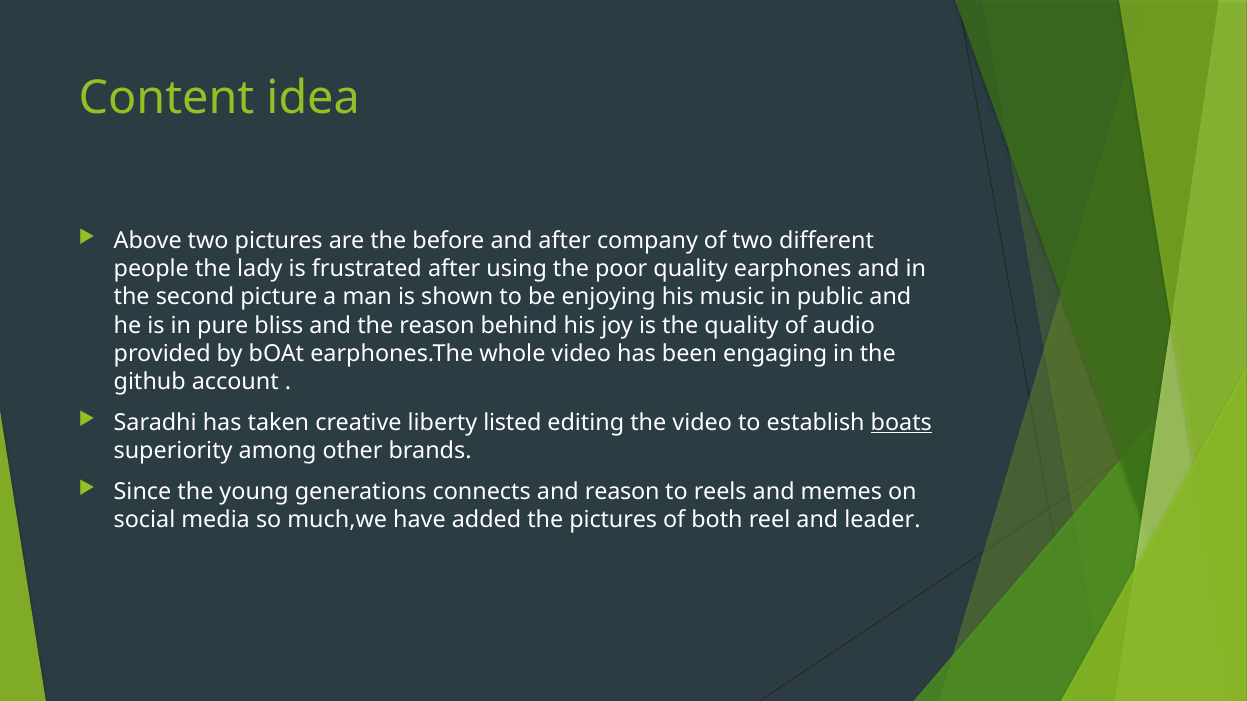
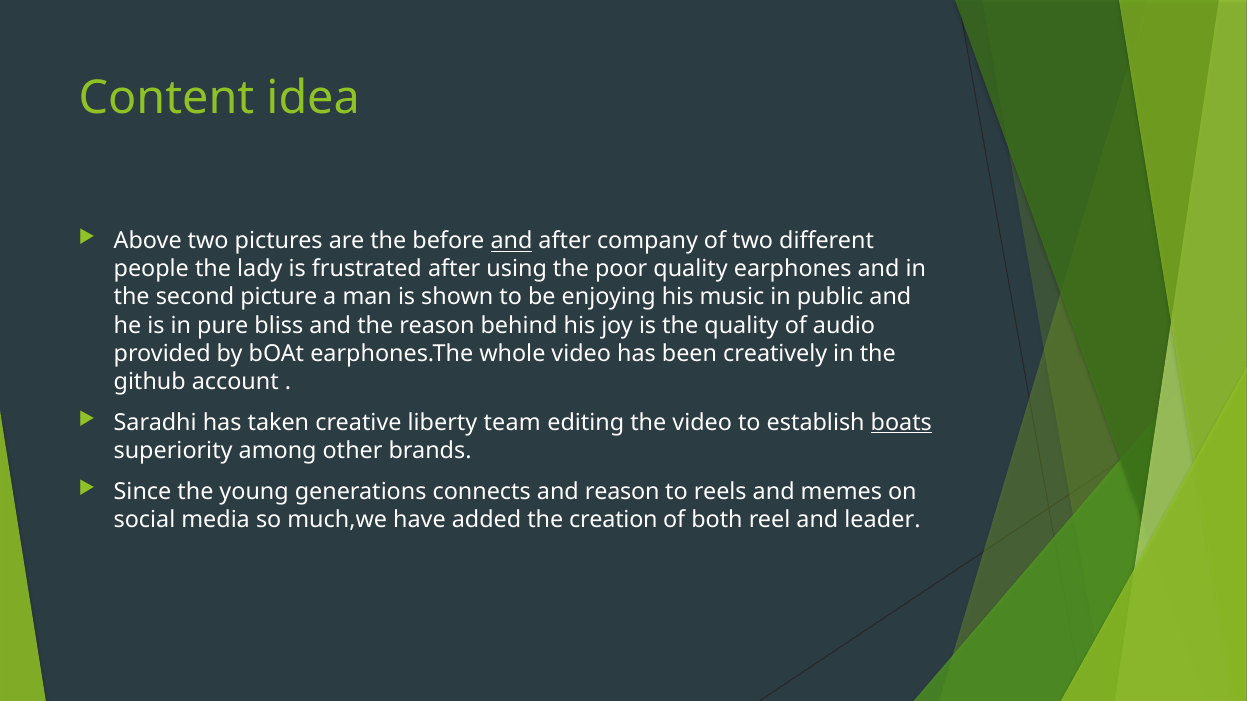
and underline: none -> present (511, 241)
engaging: engaging -> creatively (775, 354)
listed: listed -> team (512, 423)
the pictures: pictures -> creation (613, 520)
